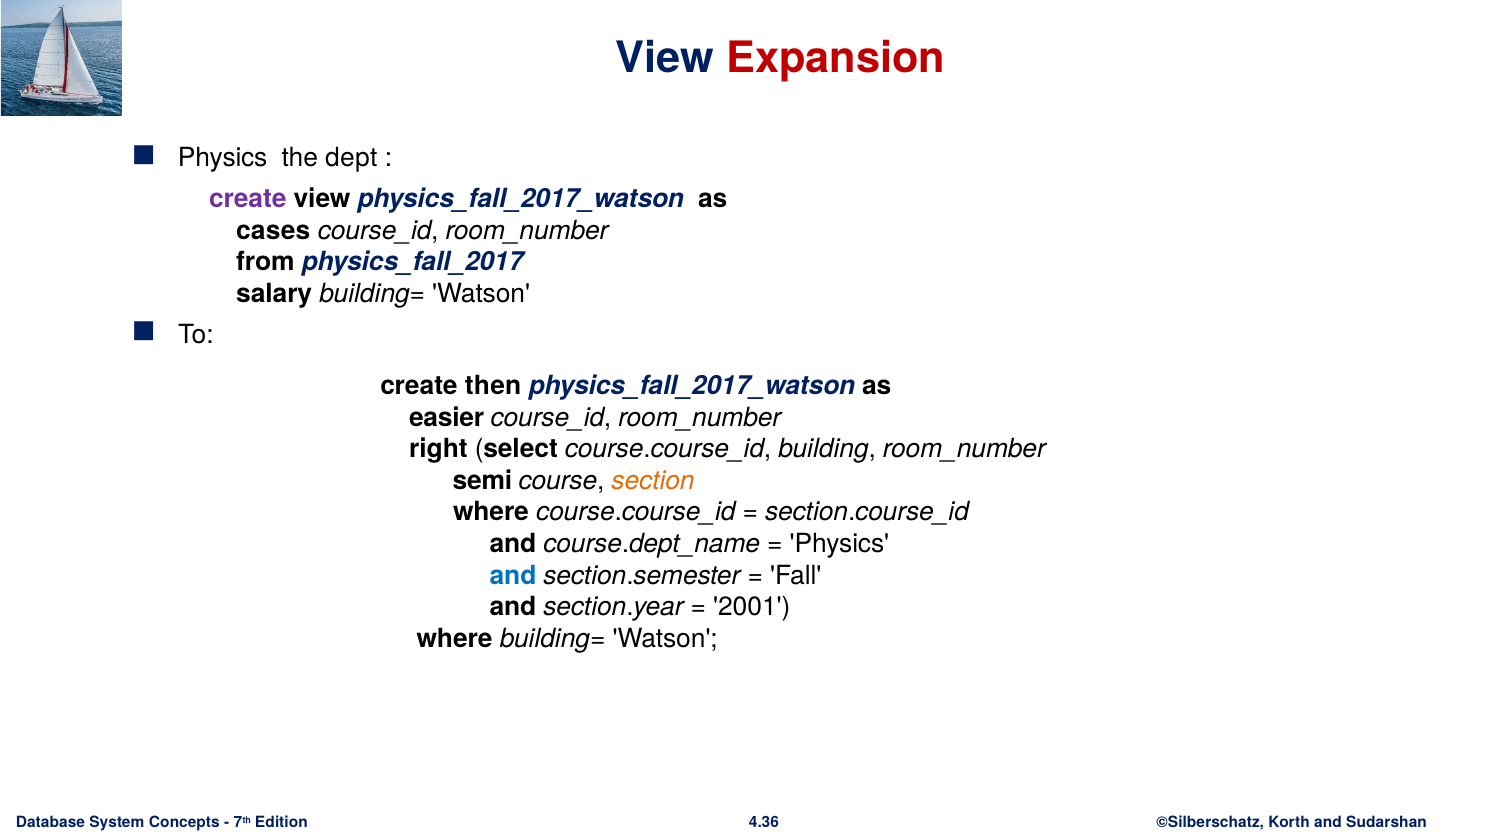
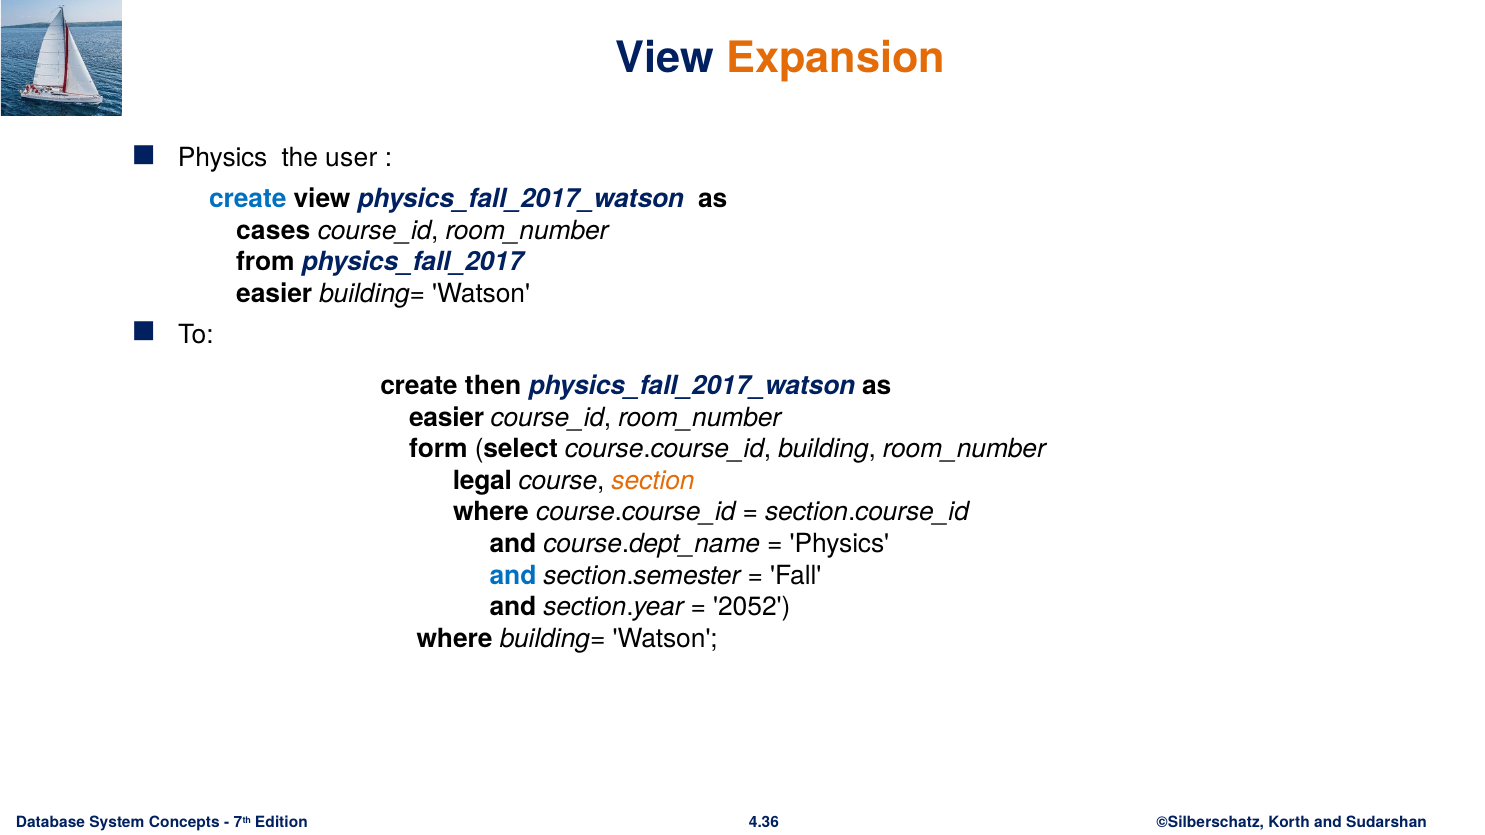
Expansion colour: red -> orange (836, 58)
dept: dept -> user (351, 158)
create colour: purple -> blue (248, 199)
salary: salary -> easier (274, 294)
right: right -> form (438, 449)
semi: semi -> legal (482, 481)
2001: 2001 -> 2052 (752, 607)
